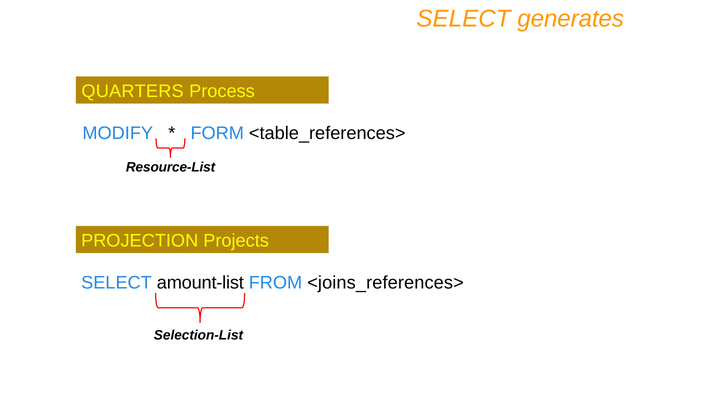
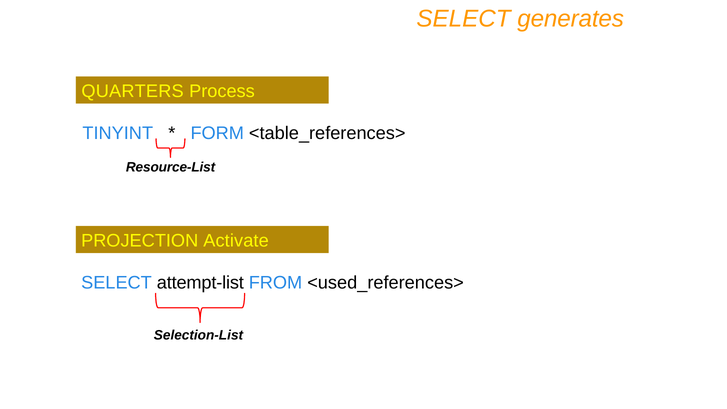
MODIFY: MODIFY -> TINYINT (118, 133)
Projects: Projects -> Activate (236, 241)
amount-list: amount-list -> attempt-list (200, 283)
<joins_references>: <joins_references> -> <used_references> (386, 283)
